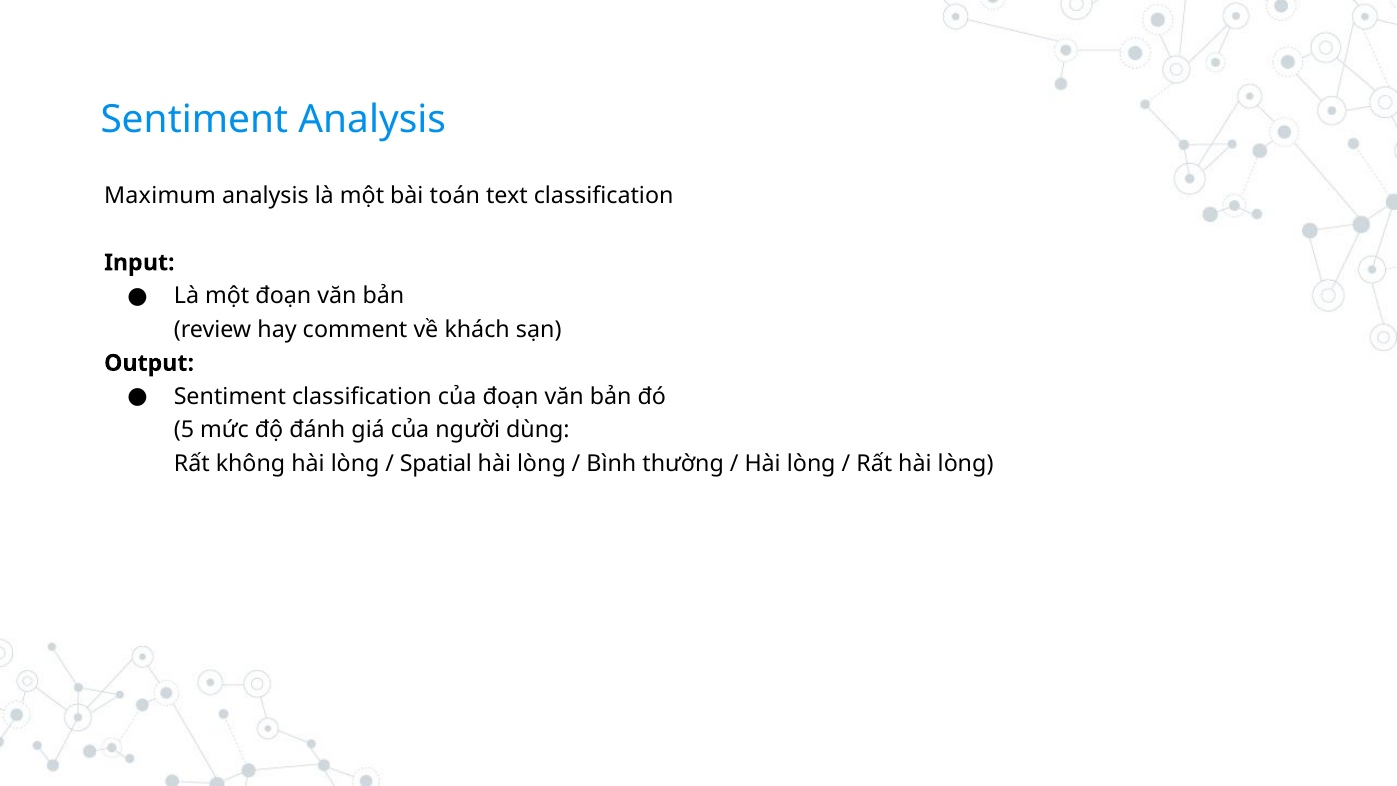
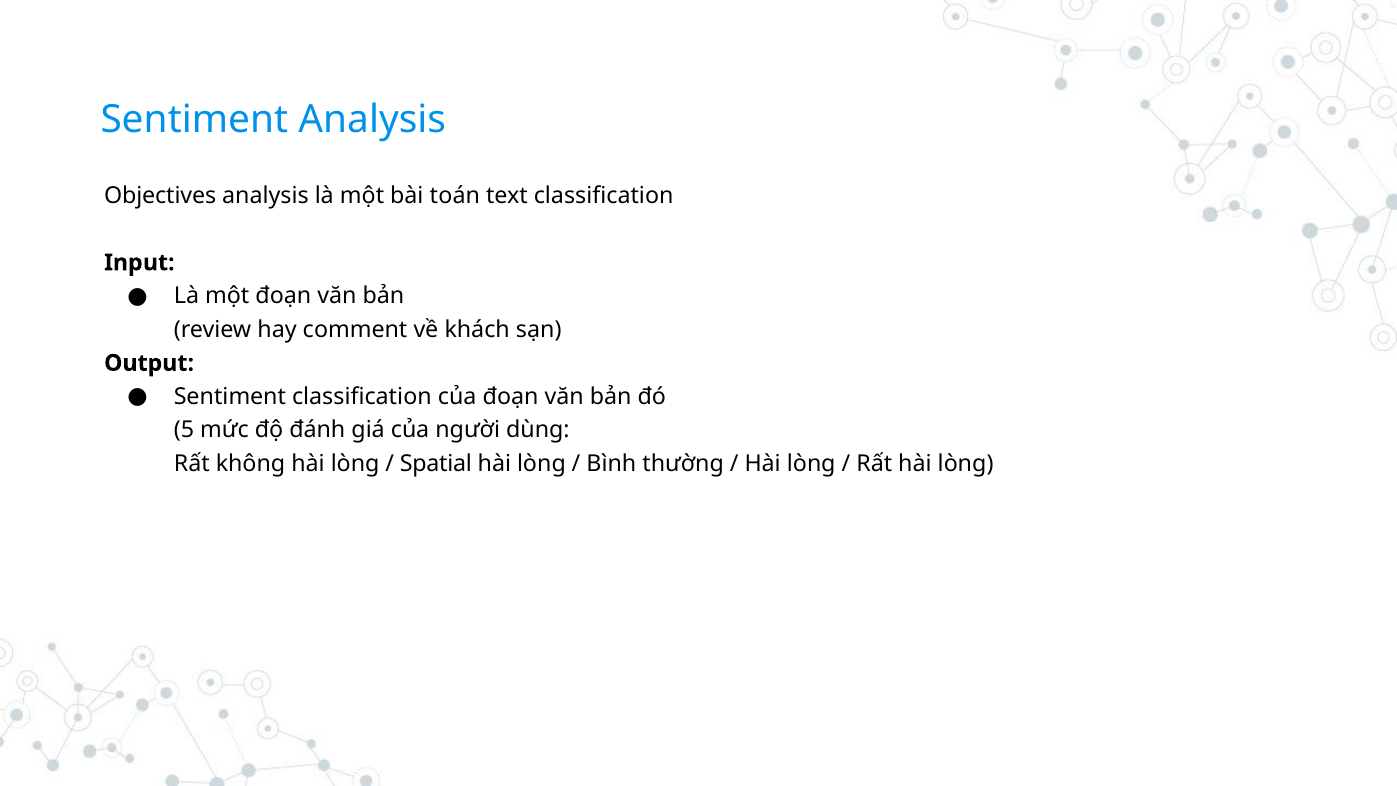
Maximum: Maximum -> Objectives (160, 196)
